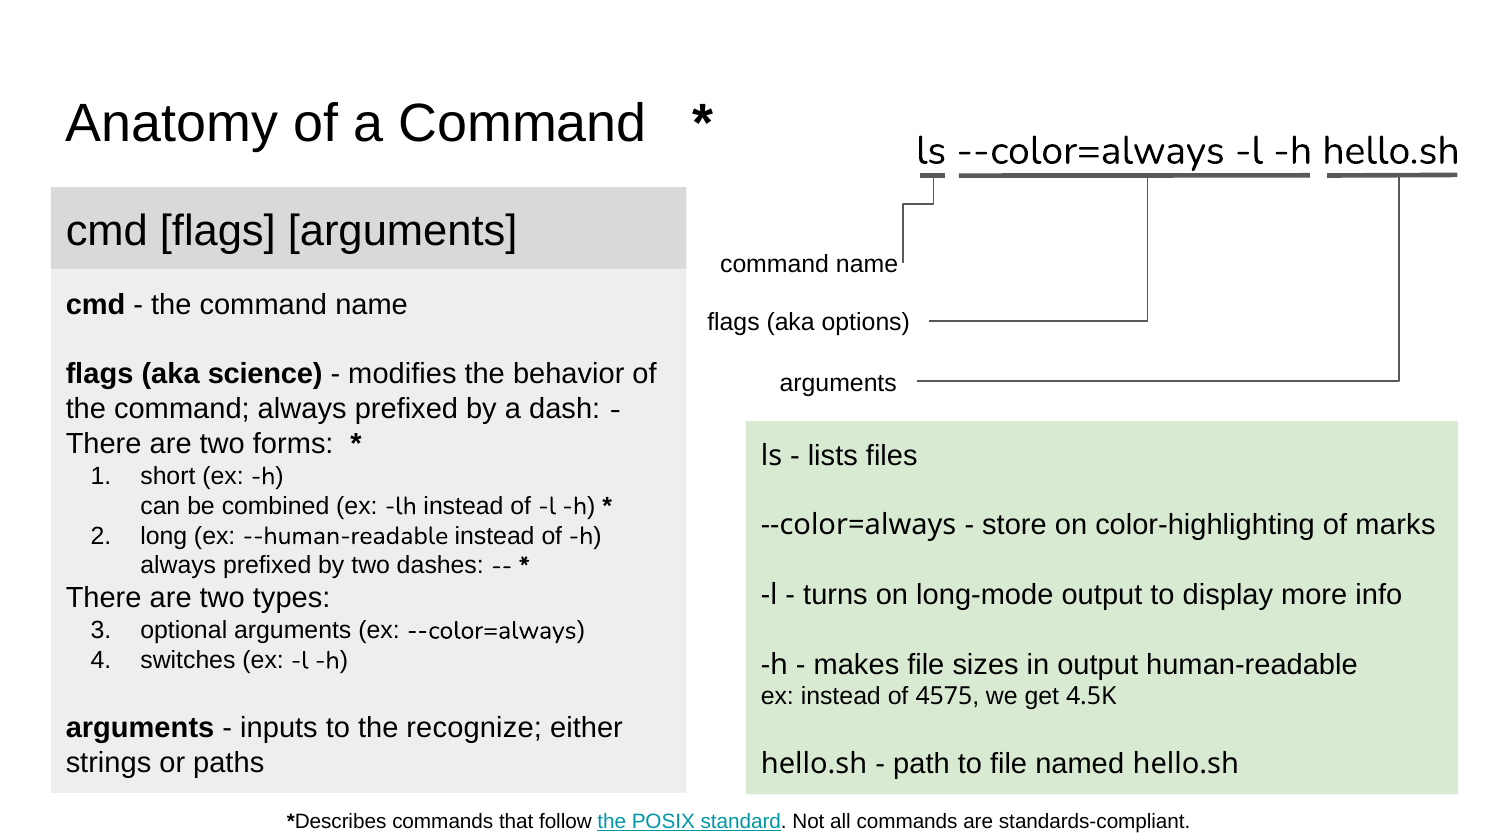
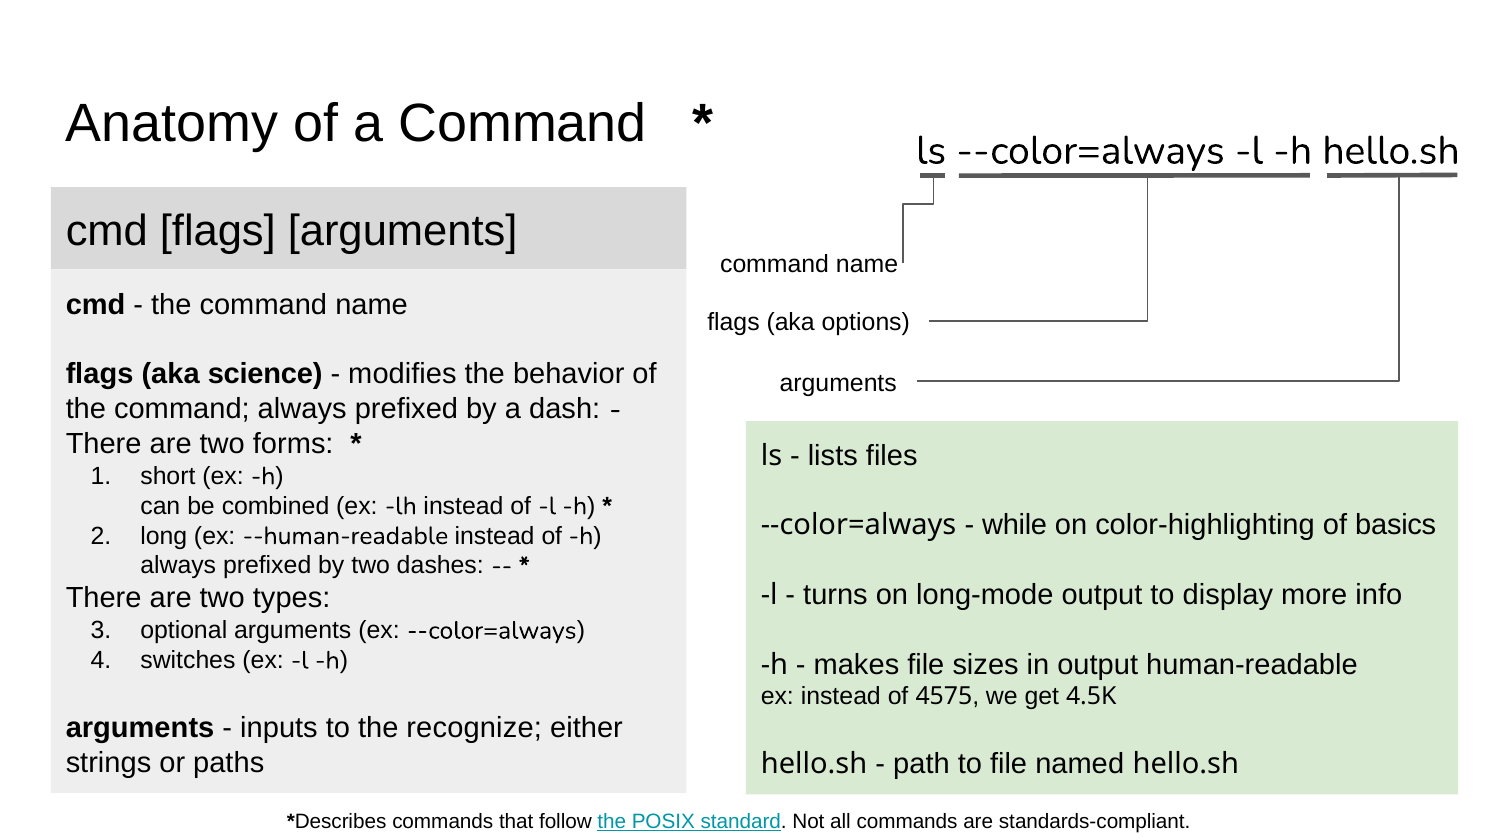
store: store -> while (1015, 525)
marks: marks -> basics (1396, 525)
